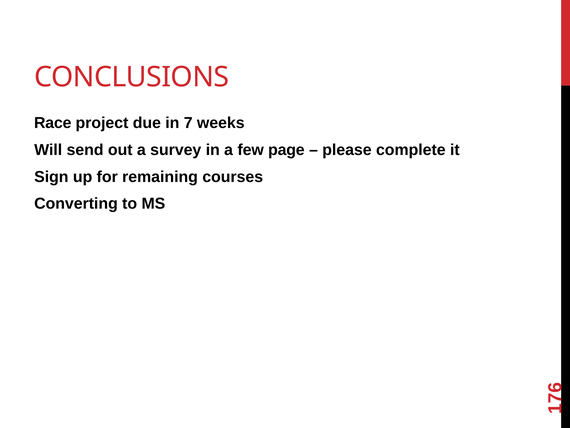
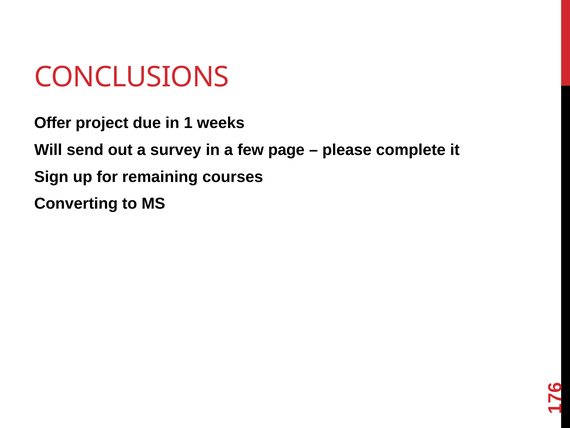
Race: Race -> Offer (53, 123)
in 7: 7 -> 1 (188, 123)
